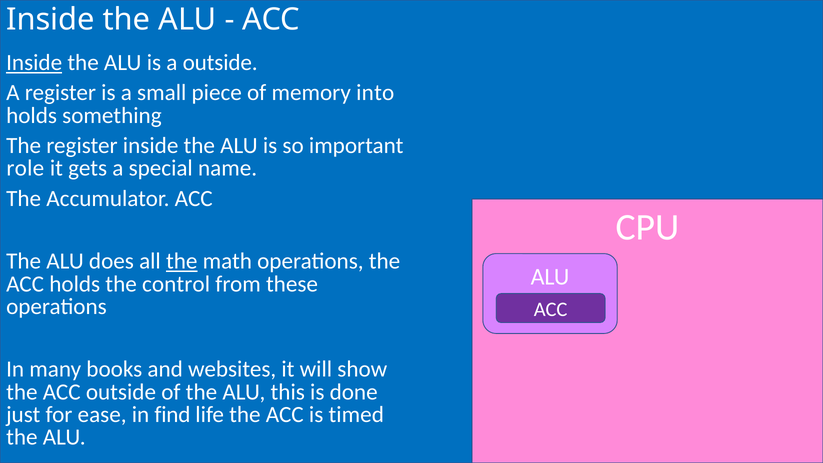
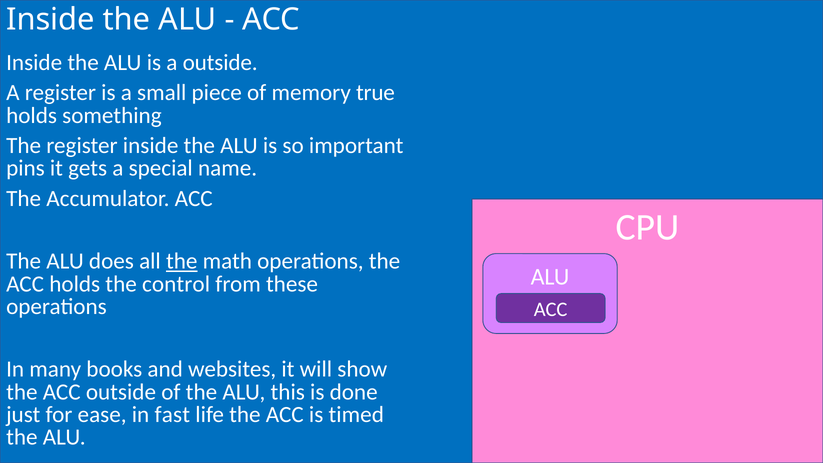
Inside underline: present -> none (34, 63)
into: into -> true (375, 93)
role: role -> pins (25, 168)
find: find -> fast (172, 414)
